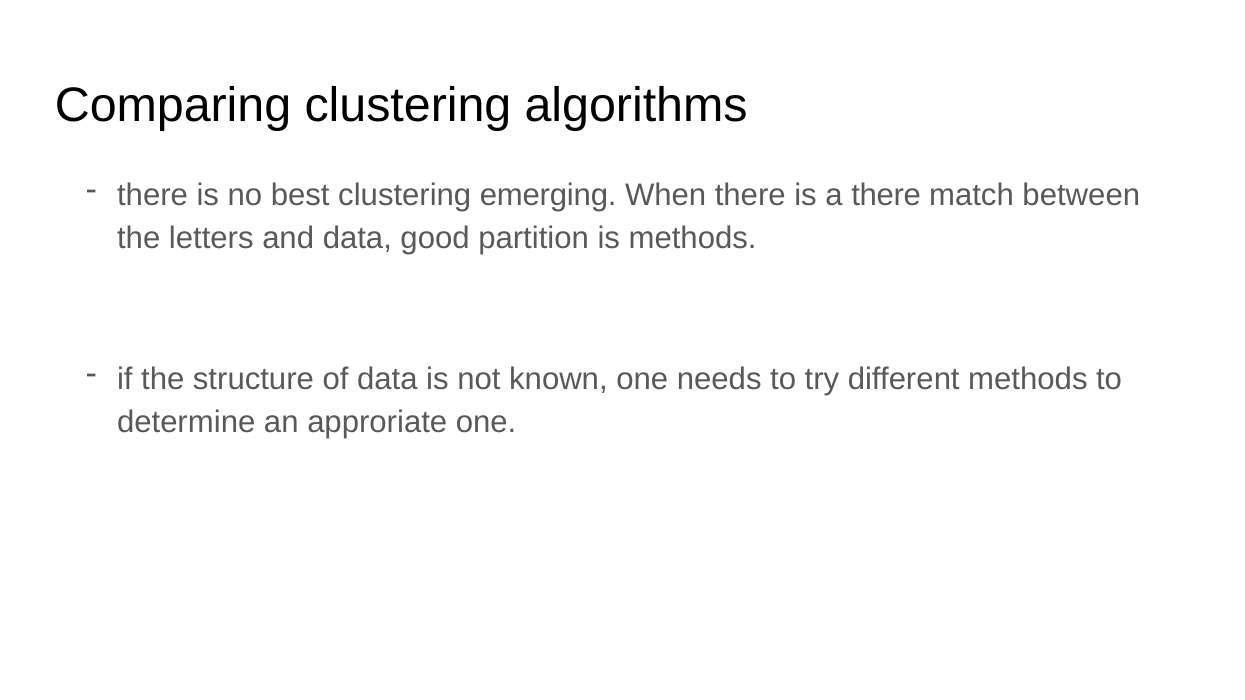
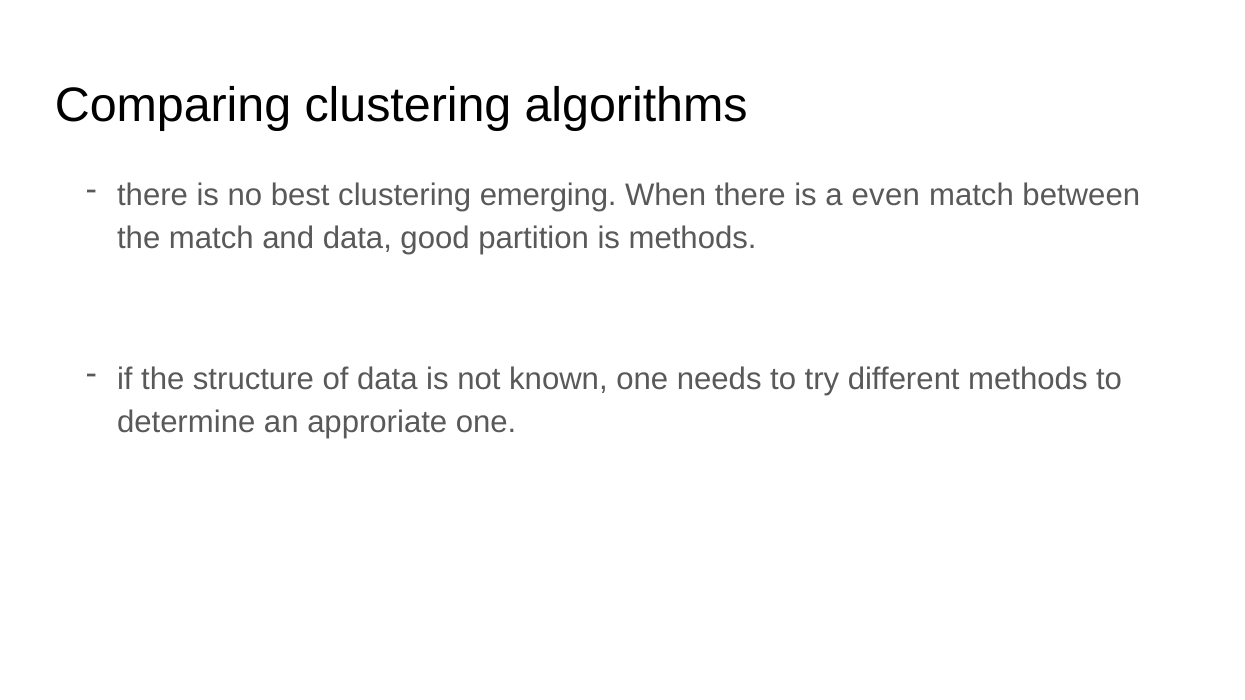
a there: there -> even (886, 196)
the letters: letters -> match (211, 239)
